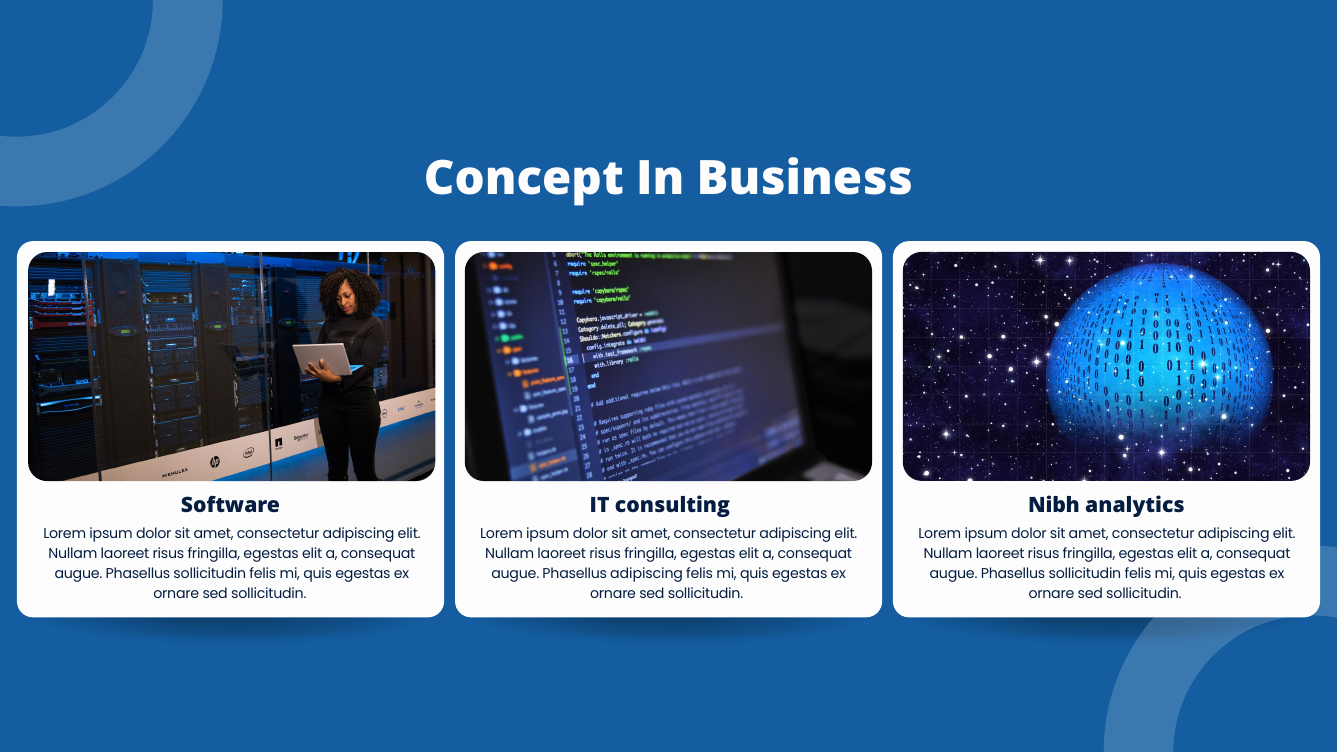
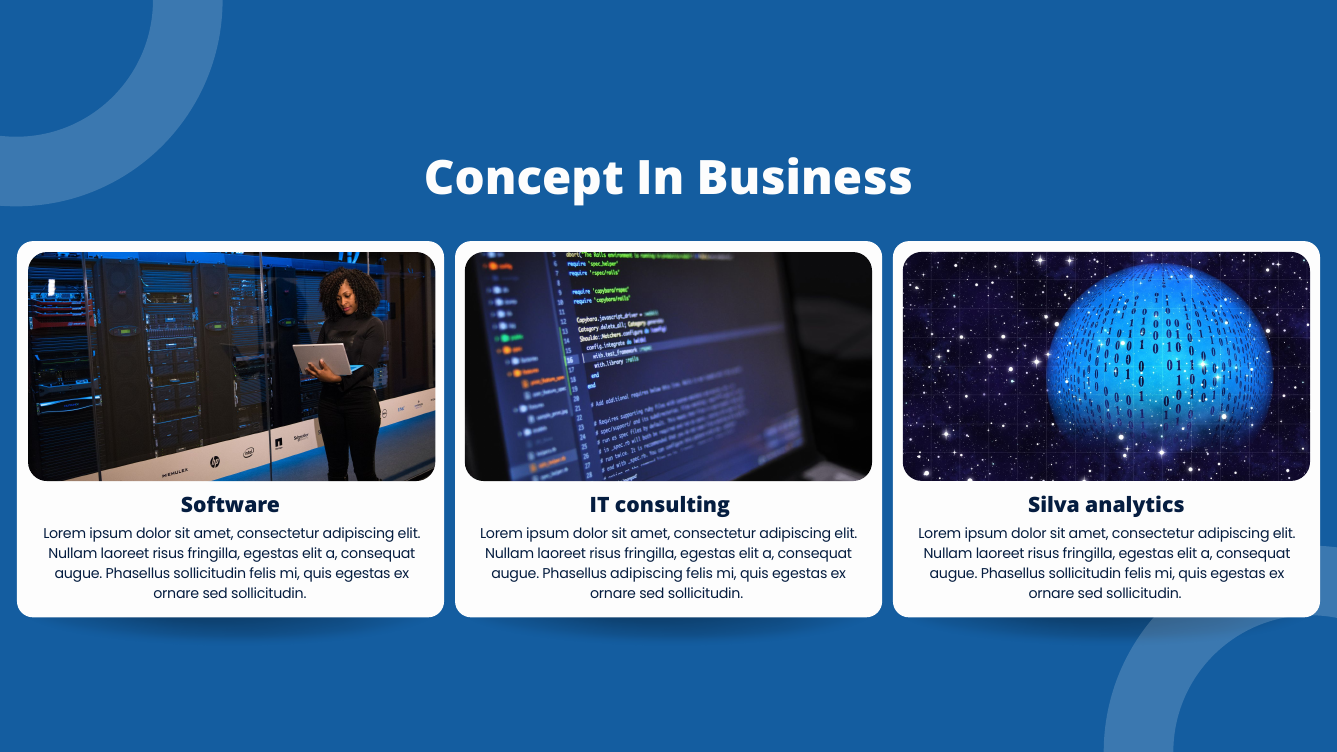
Nibh: Nibh -> Silva (1054, 505)
